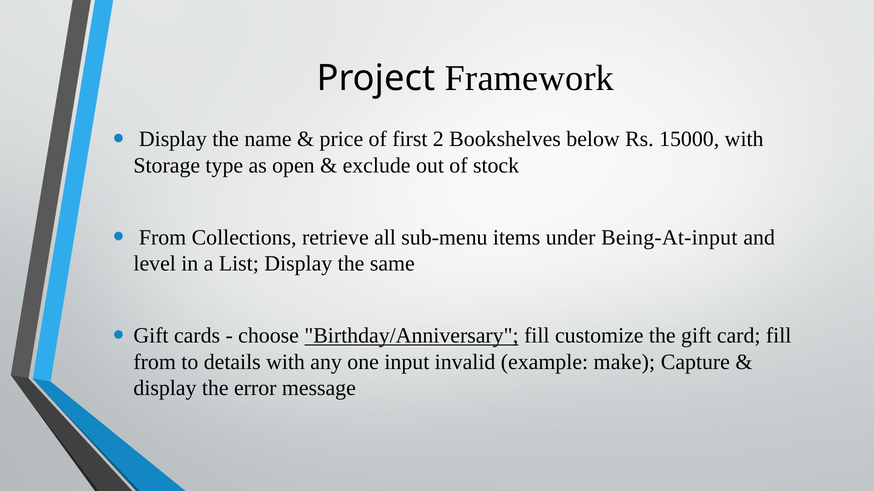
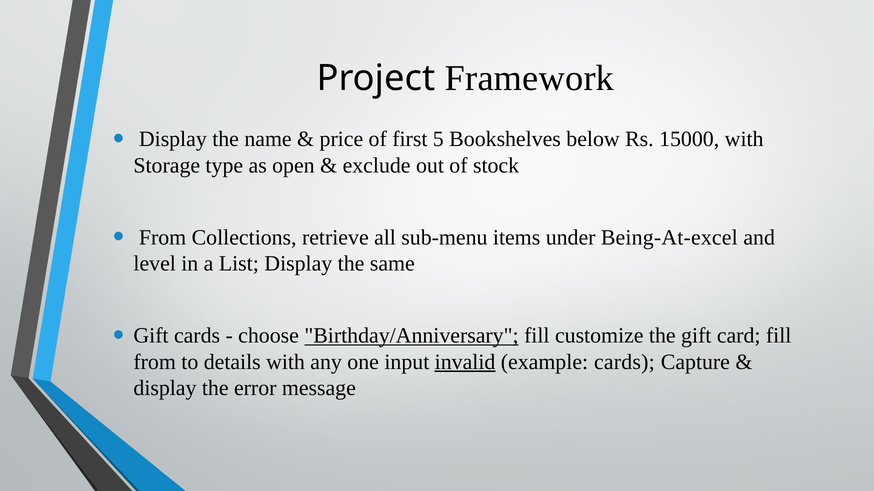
2: 2 -> 5 (438, 139)
Being-At-input: Being-At-input -> Being-At-excel (669, 238)
invalid underline: none -> present (465, 362)
example make: make -> cards (624, 362)
